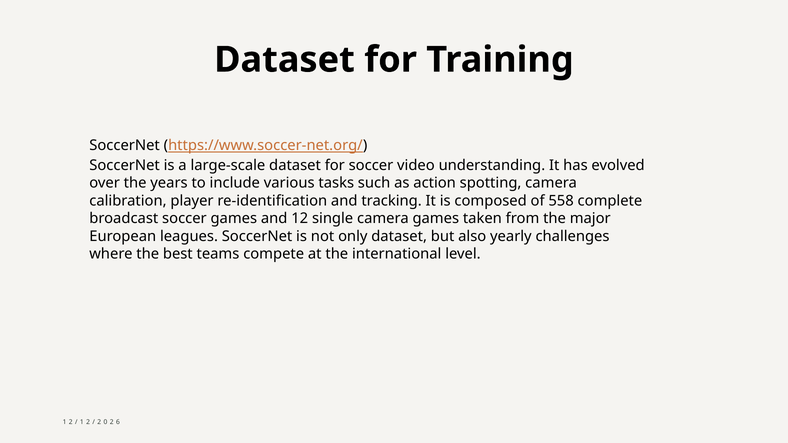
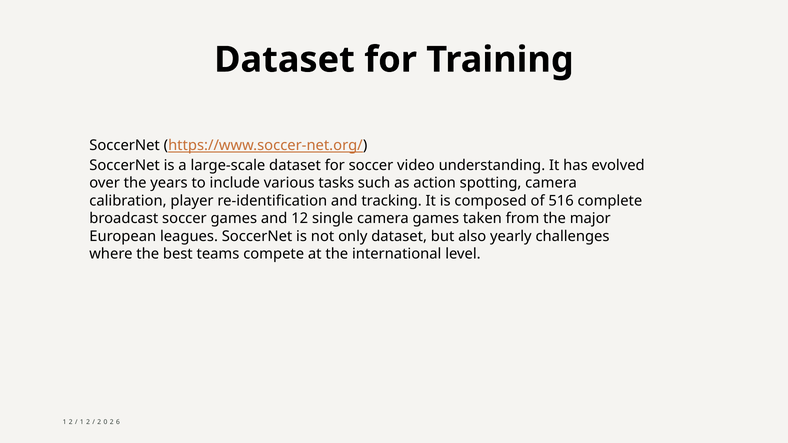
558: 558 -> 516 (561, 201)
